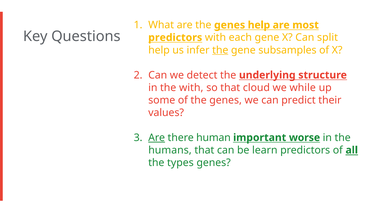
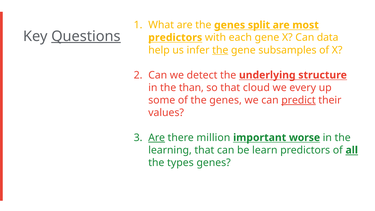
genes help: help -> split (259, 25)
Questions underline: none -> present (86, 36)
split: split -> data (328, 38)
the with: with -> than (191, 88)
while: while -> every (303, 88)
predict underline: none -> present (298, 100)
human: human -> million (213, 138)
humans: humans -> learning (170, 150)
